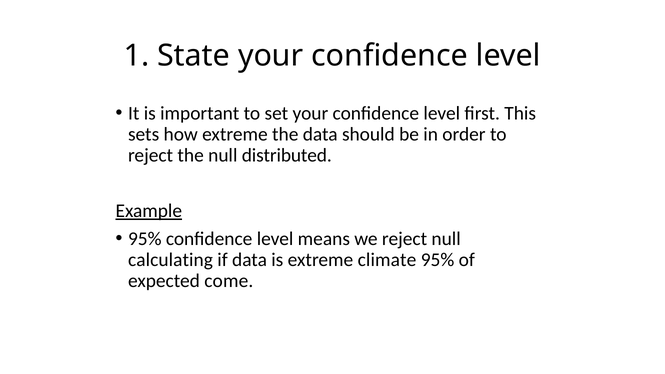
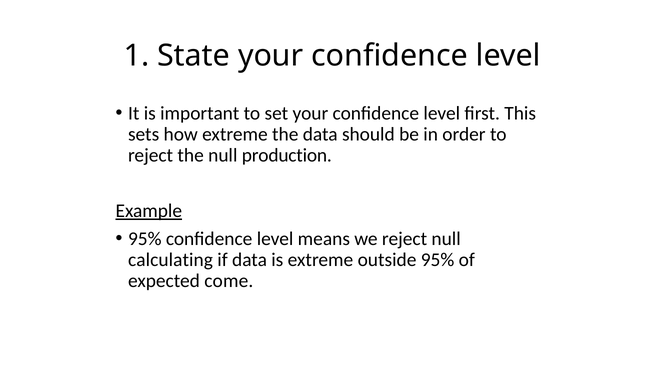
distributed: distributed -> production (287, 155)
climate: climate -> outside (387, 260)
